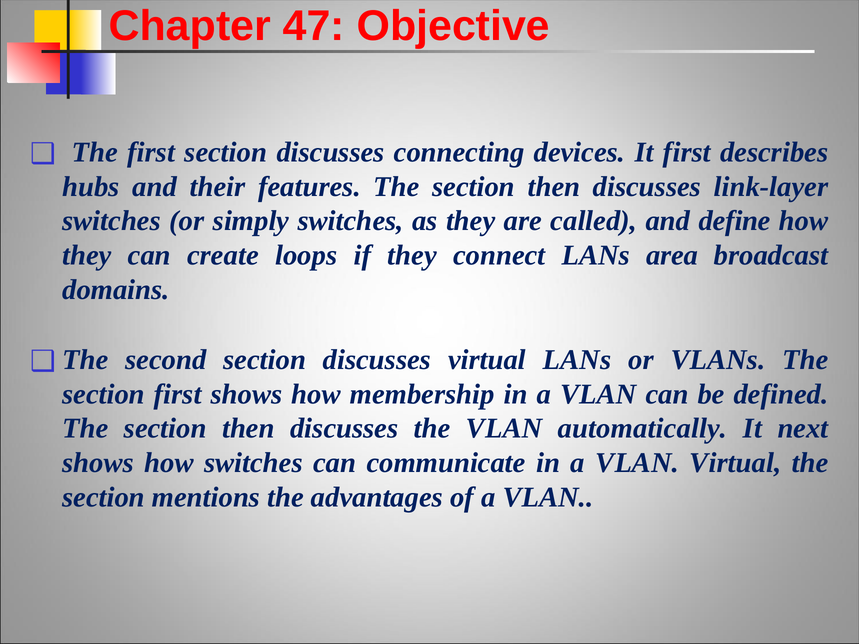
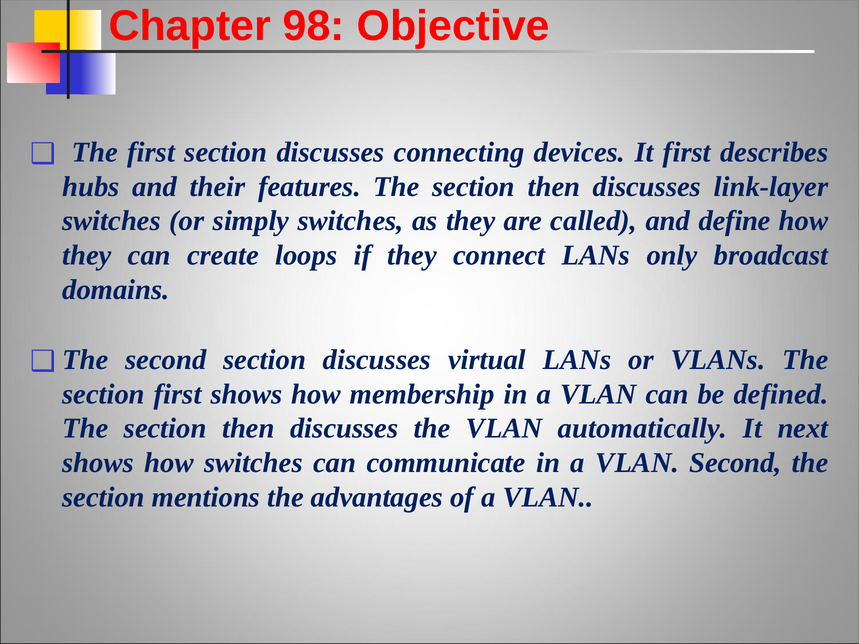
47: 47 -> 98 (314, 26)
area: area -> only (672, 255)
VLAN Virtual: Virtual -> Second (735, 463)
